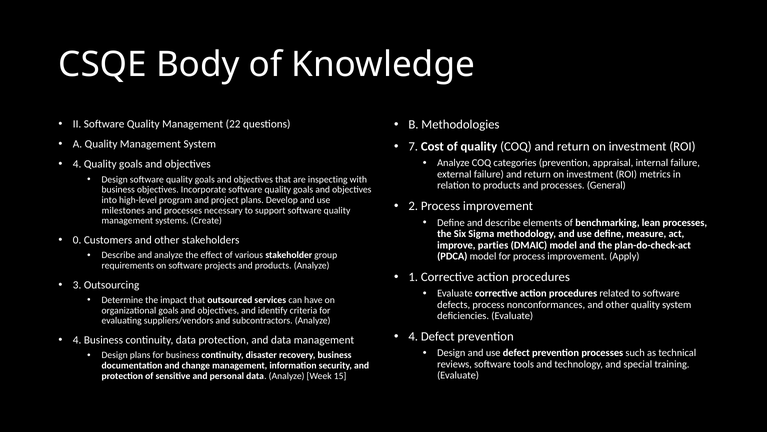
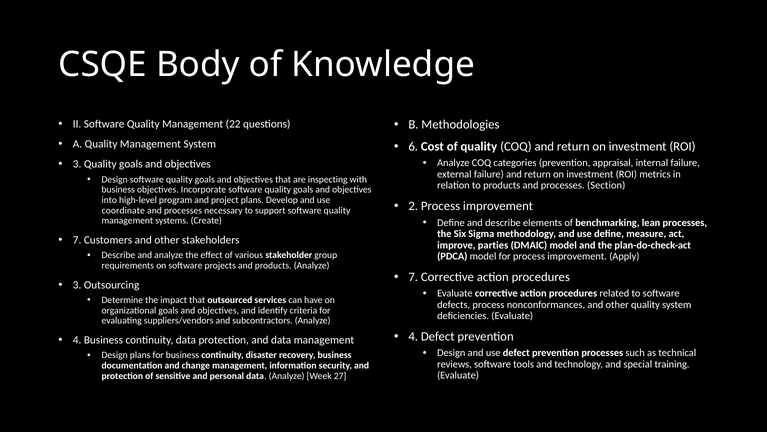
7: 7 -> 6 (413, 146)
4: 4 -> 3 (77, 164)
General: General -> Section (606, 185)
milestones: milestones -> coordinate (123, 210)
0: 0 -> 7 (77, 240)
1: 1 -> 7 (413, 276)
15: 15 -> 27 (340, 376)
